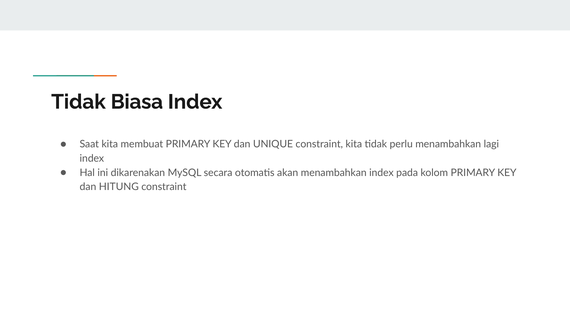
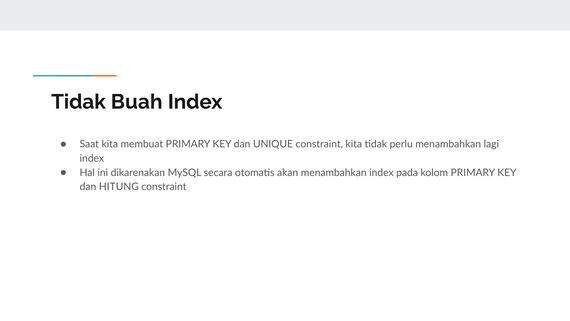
Biasa: Biasa -> Buah (137, 102)
